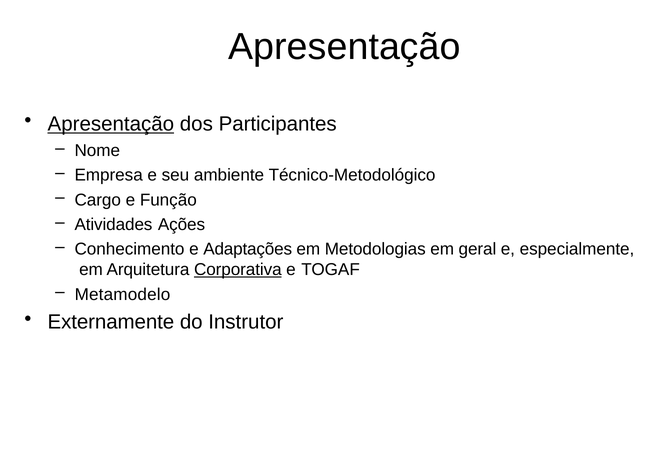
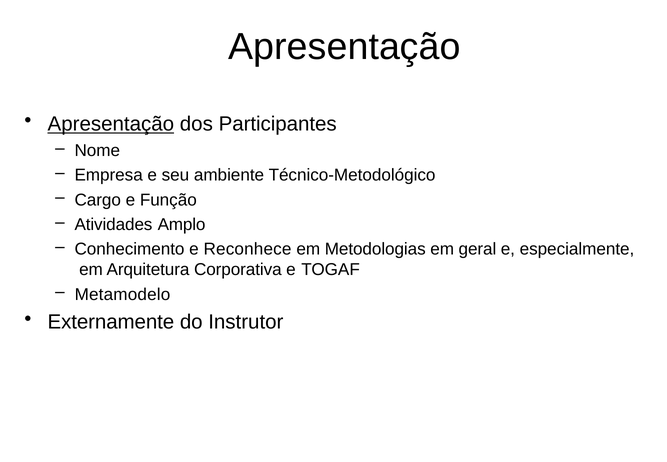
Ações: Ações -> Amplo (182, 225)
Adaptações: Adaptações -> Reconhece (248, 249)
Corporativa underline: present -> none (238, 270)
